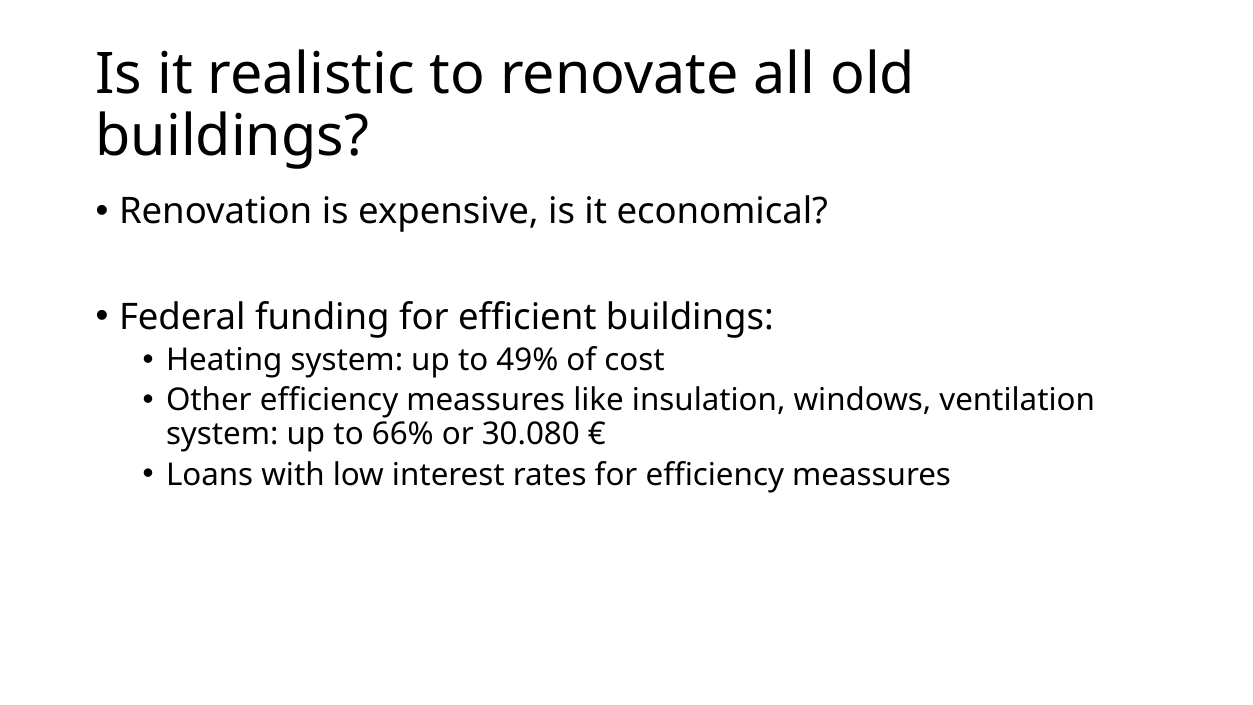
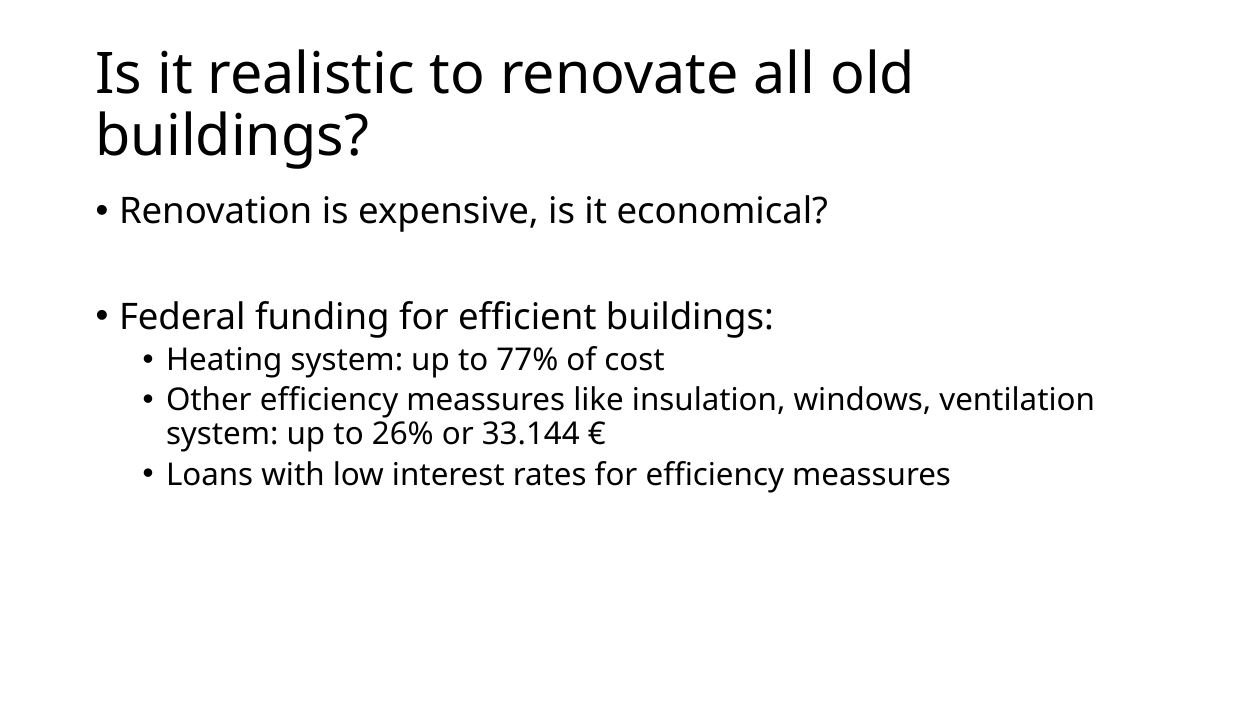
49%: 49% -> 77% (527, 360)
66%: 66% -> 26% (403, 434)
30.080: 30.080 -> 33.144 (531, 434)
